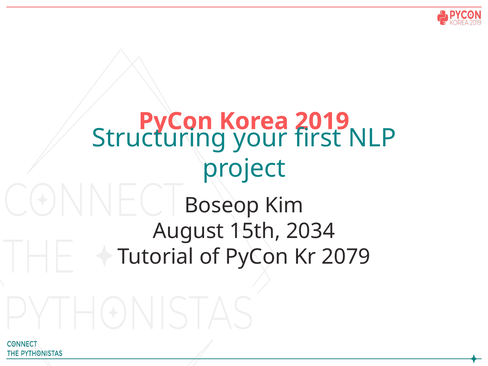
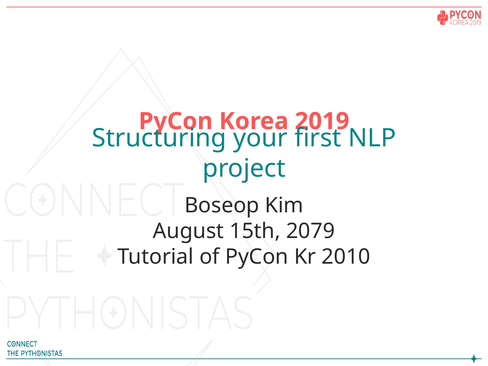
2034: 2034 -> 2079 (311, 231)
2079: 2079 -> 2010 (346, 257)
